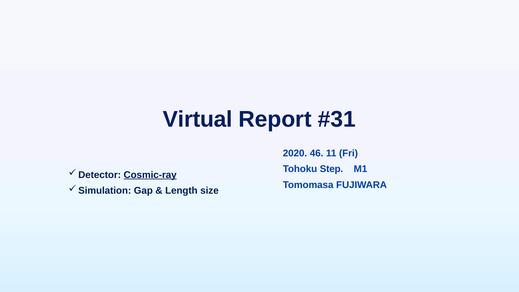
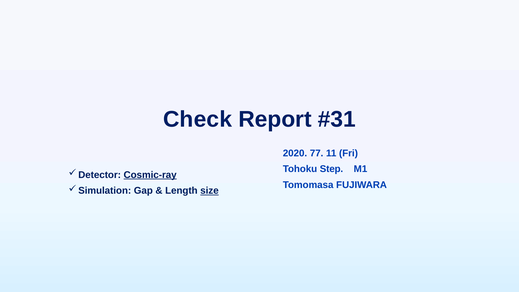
Virtual: Virtual -> Check (198, 119)
46: 46 -> 77 (317, 153)
size underline: none -> present (209, 191)
